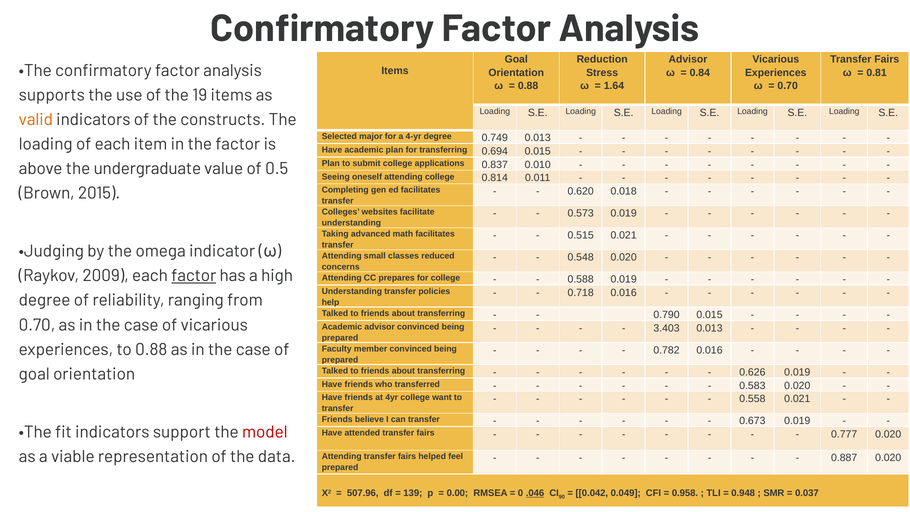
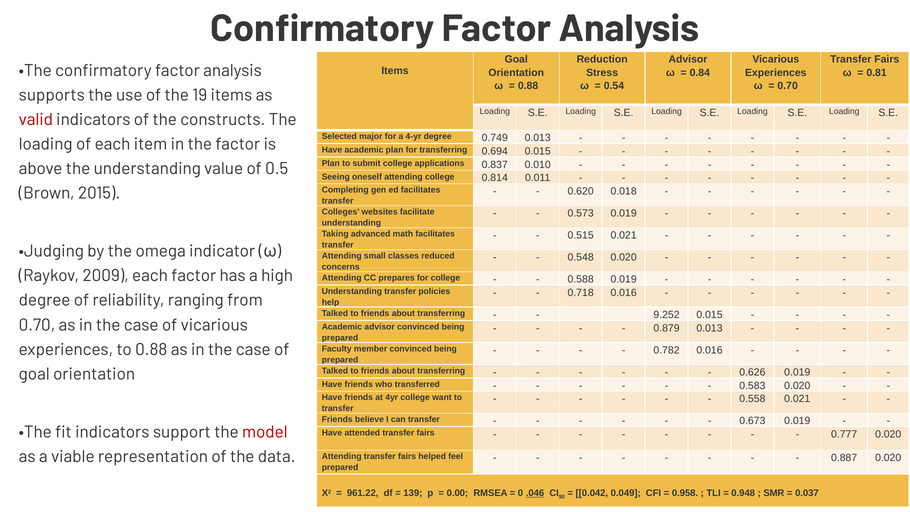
1.64: 1.64 -> 0.54 (614, 86)
valid colour: orange -> red (36, 120)
the undergraduate: undergraduate -> understanding (147, 169)
factor underline: present -> none (194, 276)
0.790: 0.790 -> 9.252 (667, 315)
3.403: 3.403 -> 0.879 (667, 328)
507.96: 507.96 -> 961.22 (363, 493)
